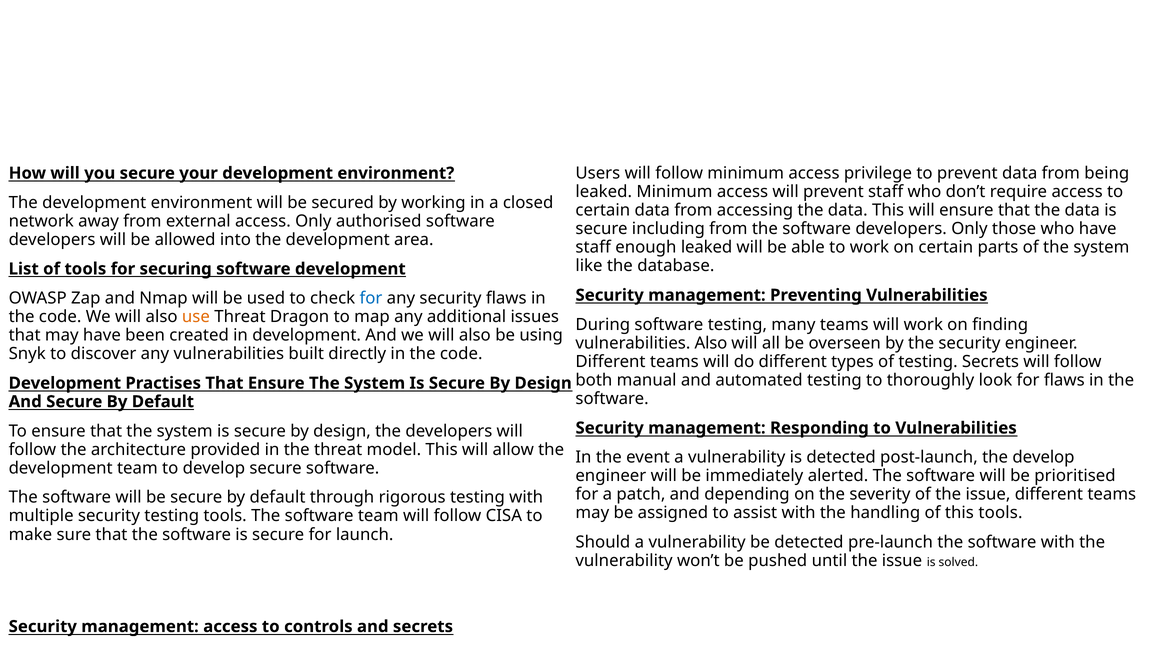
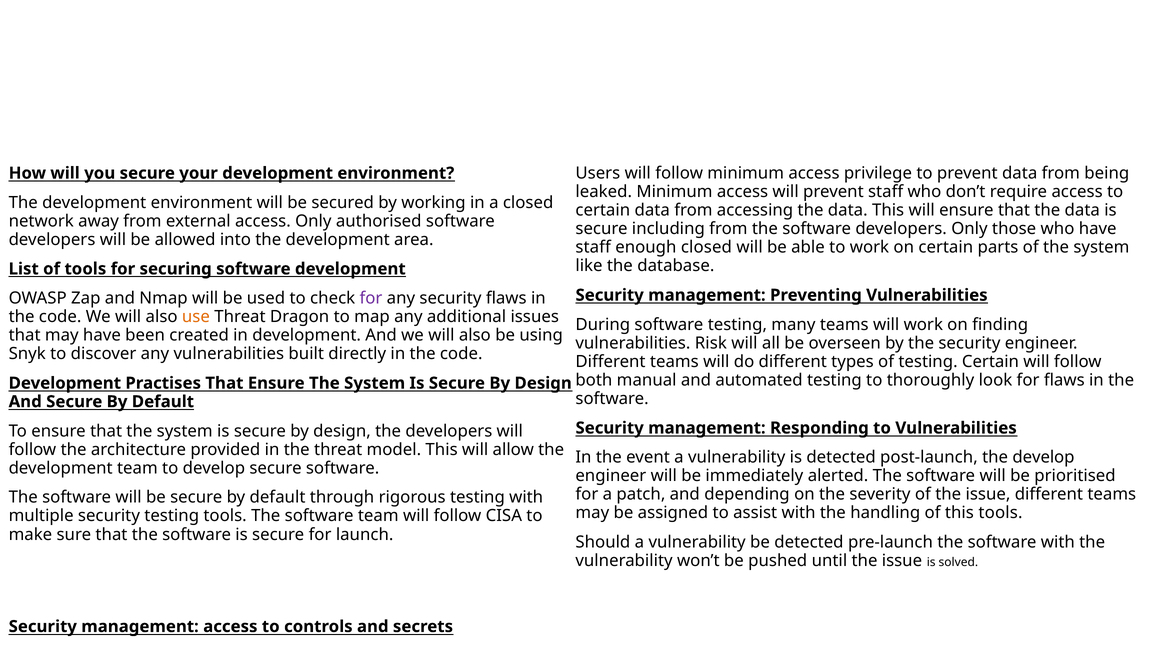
enough leaked: leaked -> closed (706, 247)
for colour: blue -> purple (371, 298)
vulnerabilities Also: Also -> Risk (711, 343)
testing Secrets: Secrets -> Certain (990, 361)
